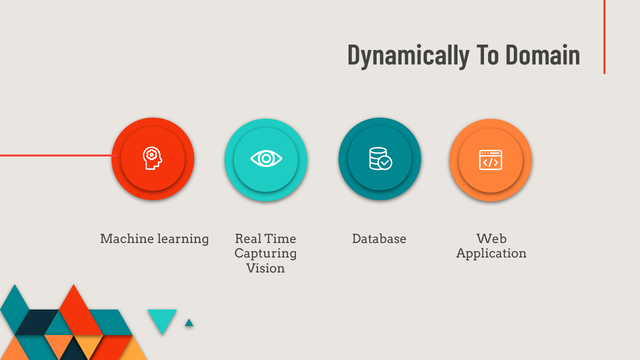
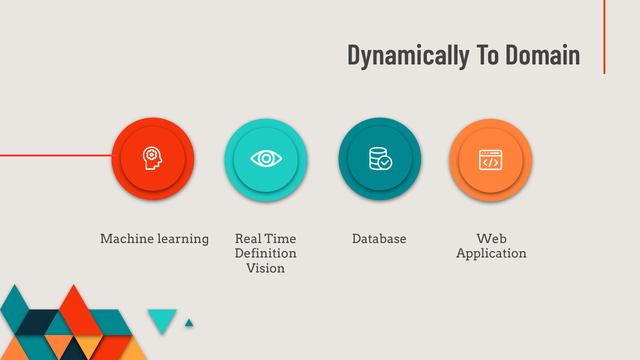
Capturing: Capturing -> Definition (266, 254)
